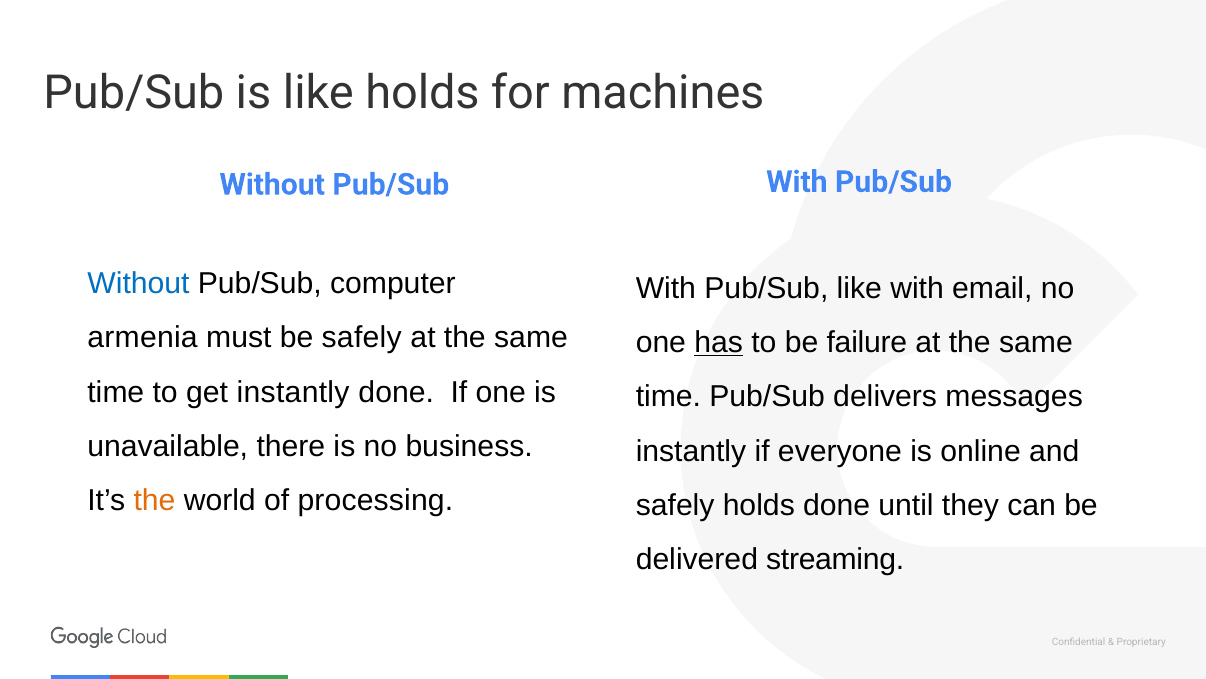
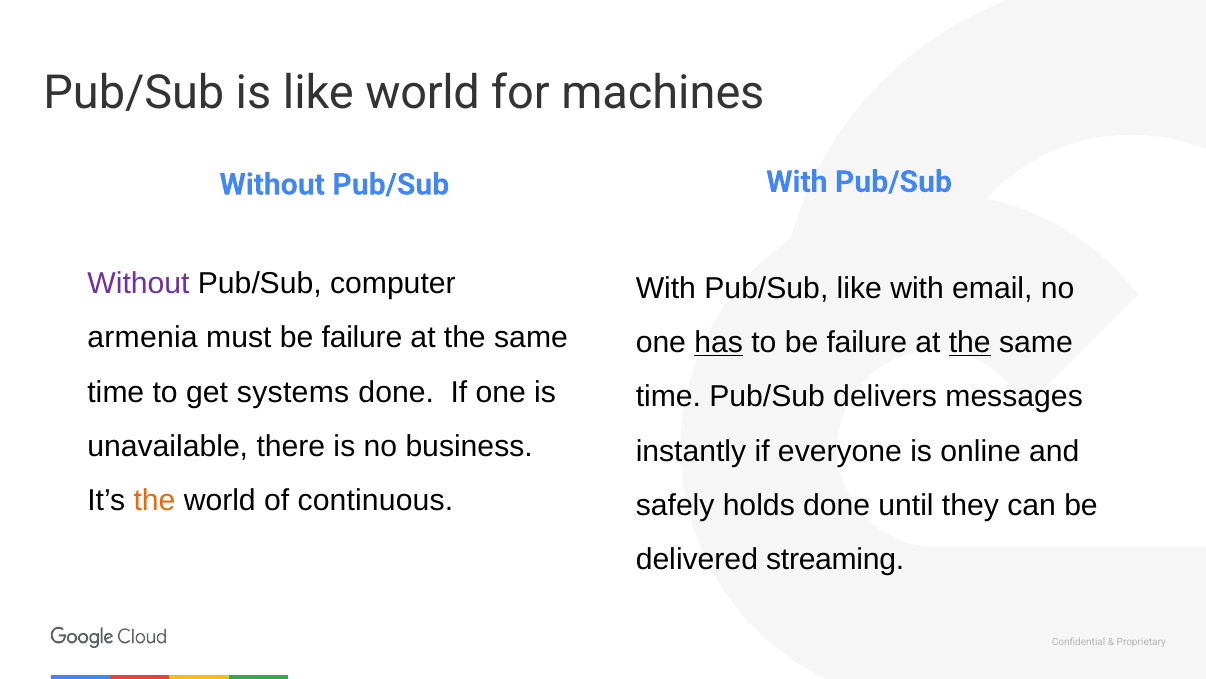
like holds: holds -> world (423, 93)
Without colour: blue -> purple (138, 283)
must be safely: safely -> failure (362, 338)
the underline: none -> present (970, 342)
get instantly: instantly -> systems (293, 392)
processing: processing -> continuous (375, 501)
